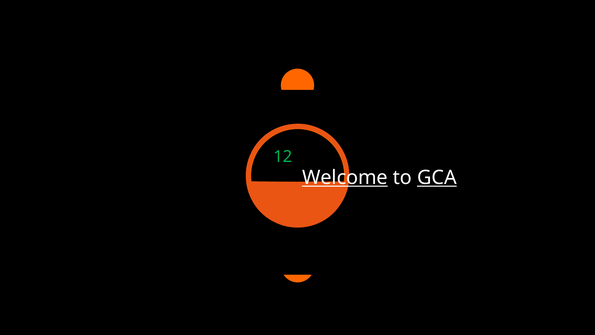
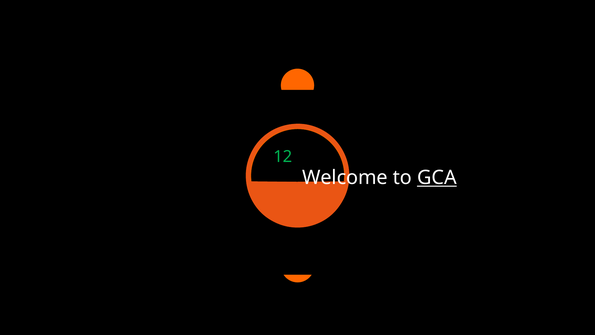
Welcome underline: present -> none (345, 178)
